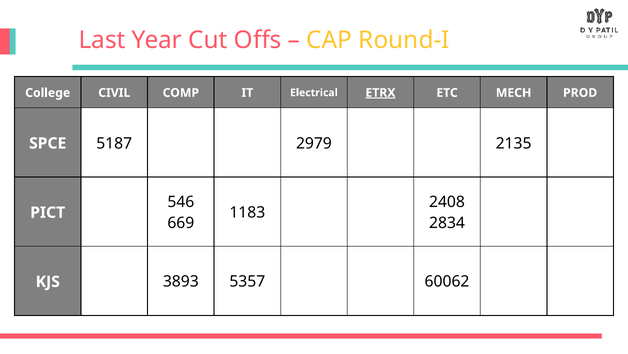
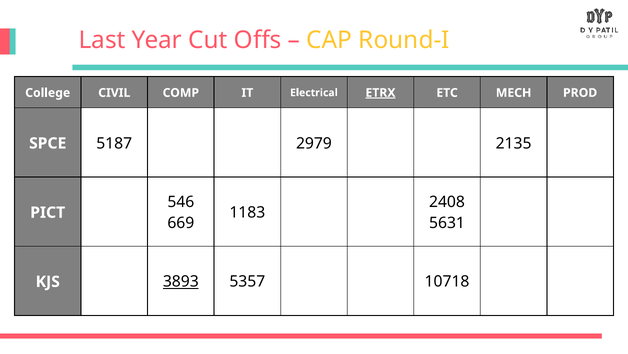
2834: 2834 -> 5631 (447, 223)
3893 underline: none -> present (181, 281)
60062: 60062 -> 10718 (447, 281)
